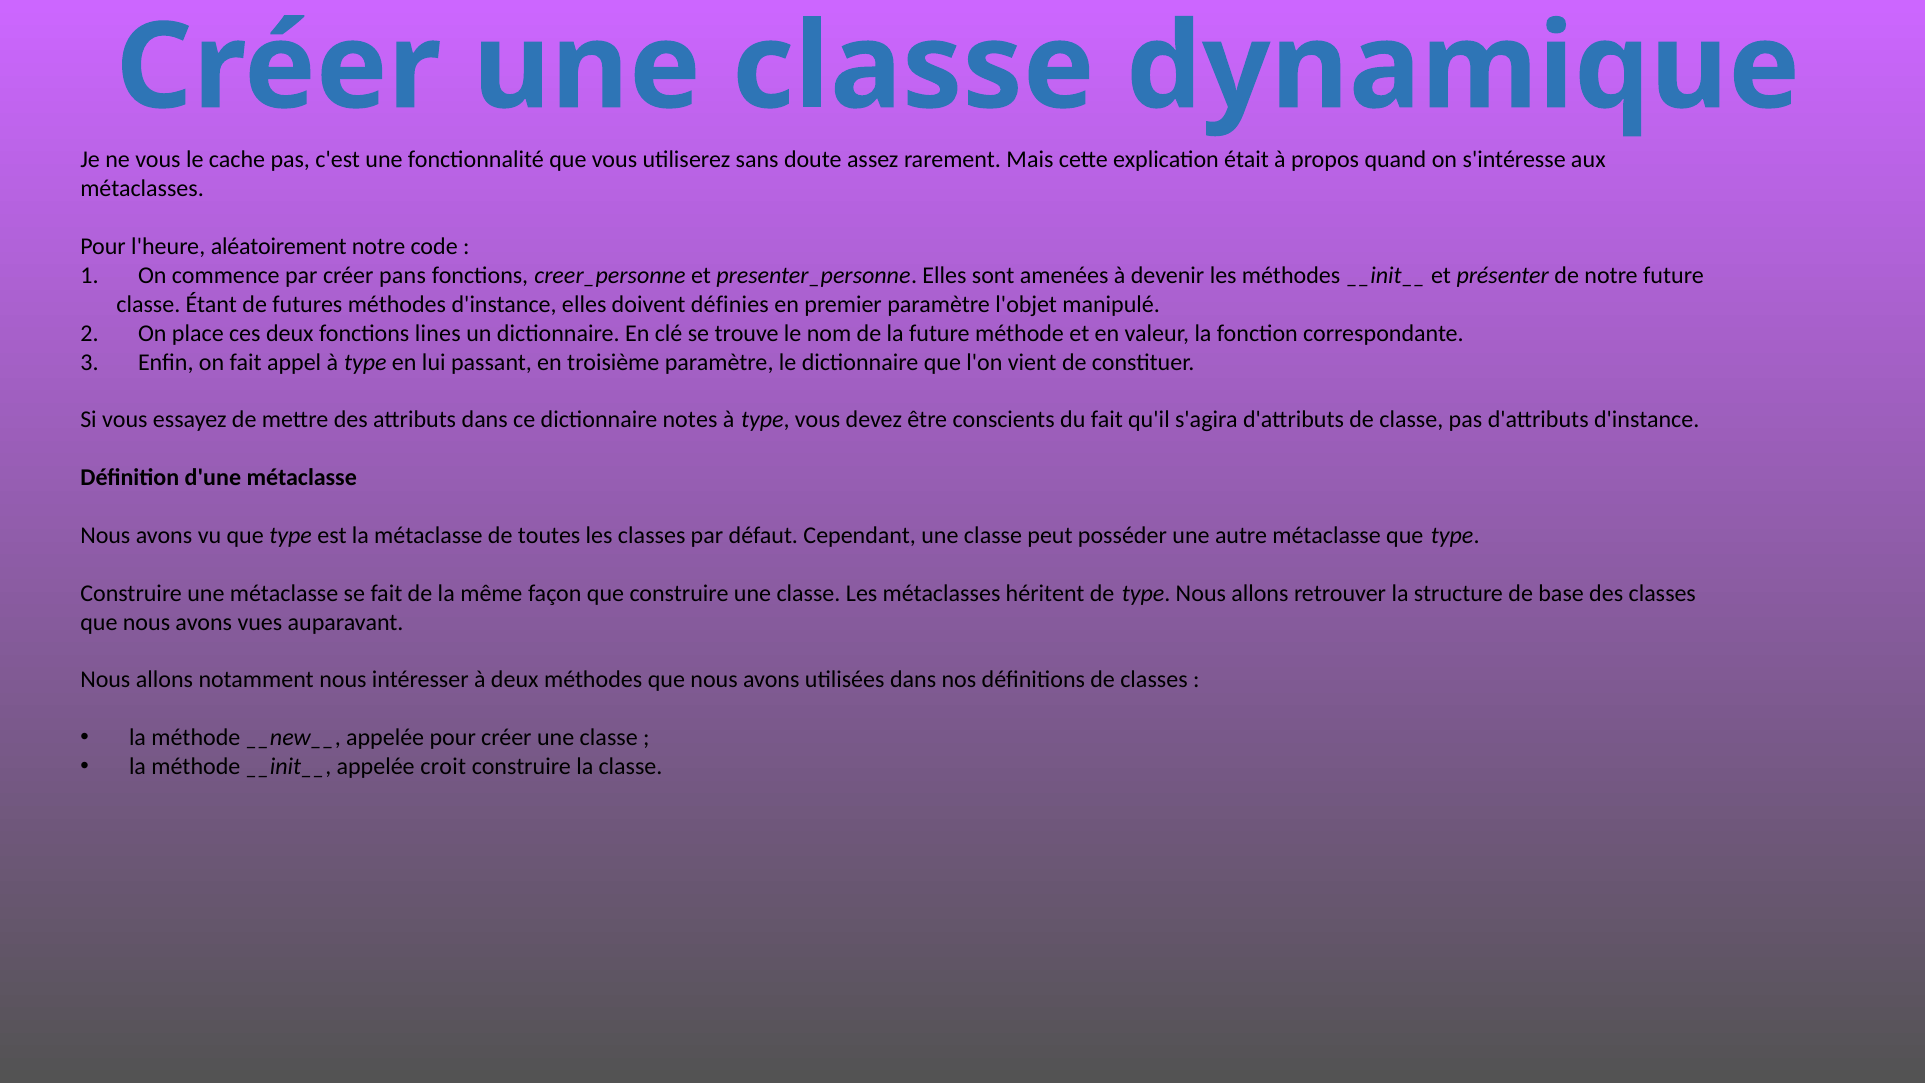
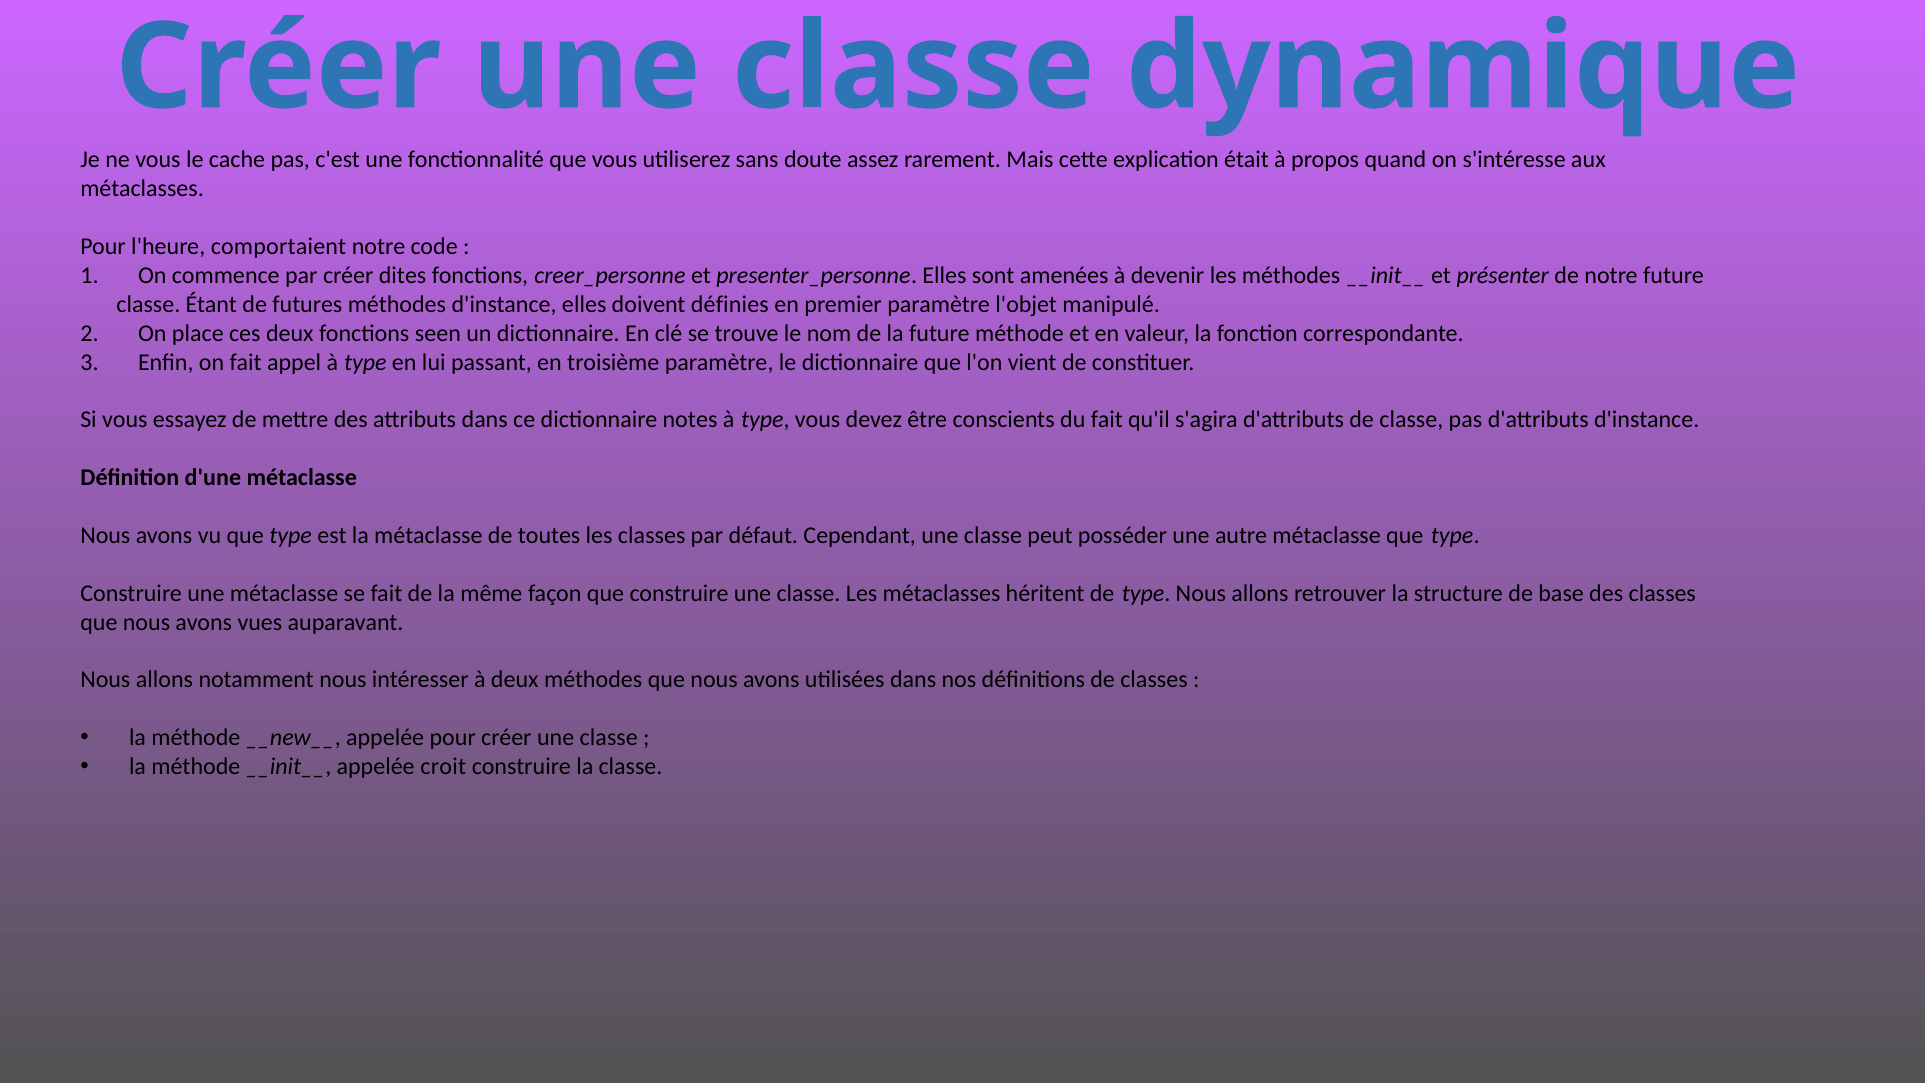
aléatoirement: aléatoirement -> comportaient (279, 247)
pans: pans -> dites (403, 276)
lines: lines -> seen (438, 333)
